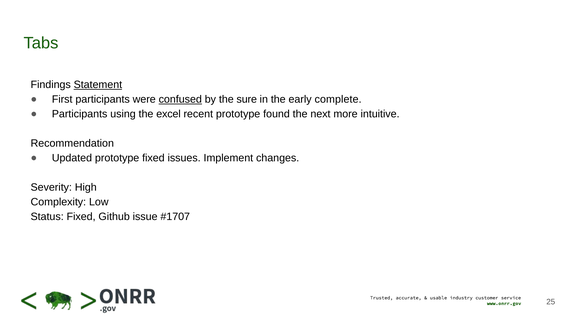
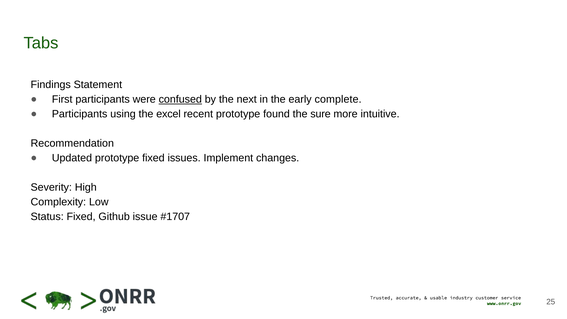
Statement underline: present -> none (98, 85)
sure: sure -> next (247, 99)
next: next -> sure (321, 114)
